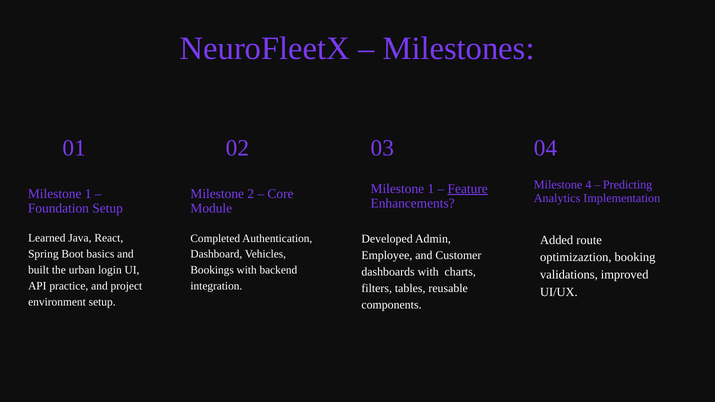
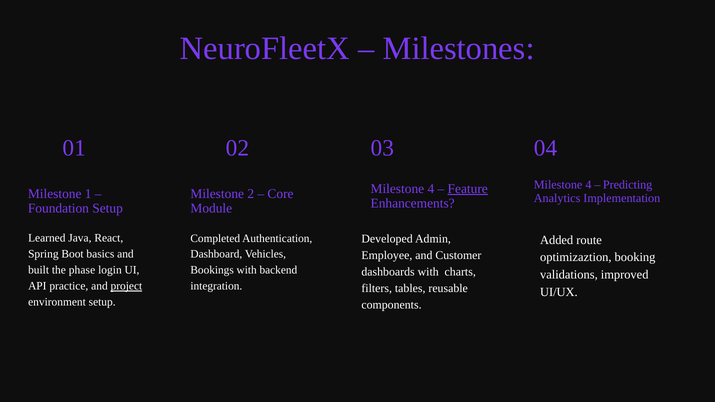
1: 1 -> 4 (431, 189)
urban: urban -> phase (82, 270)
project underline: none -> present (126, 286)
